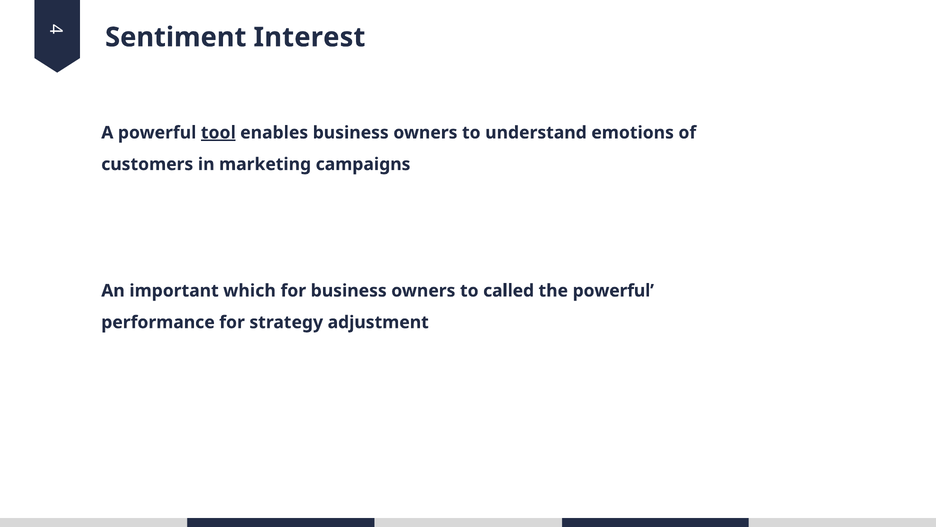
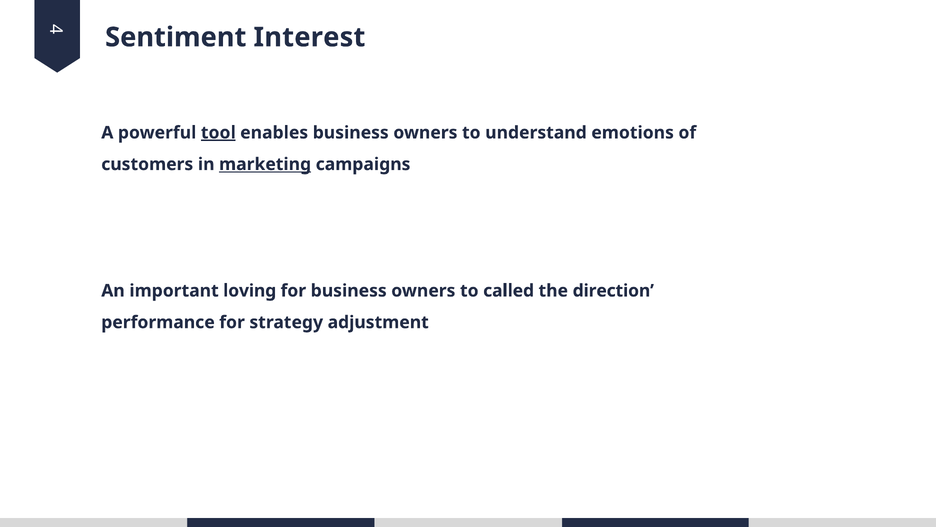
marketing underline: none -> present (265, 164)
which: which -> loving (250, 291)
the powerful: powerful -> direction (613, 291)
